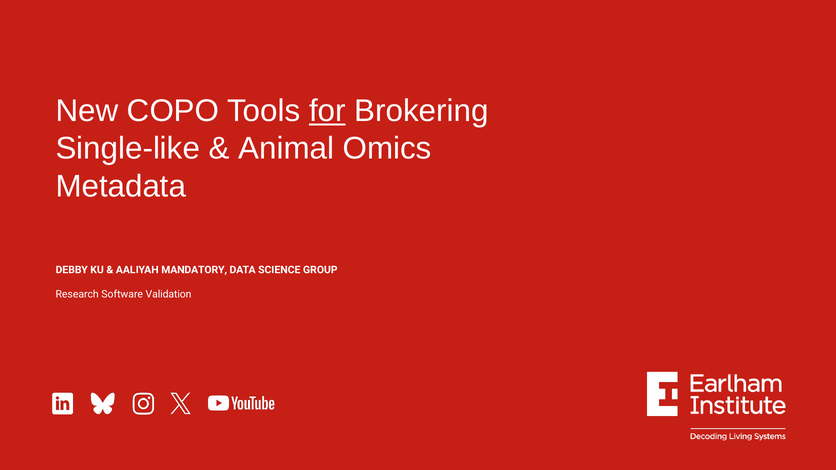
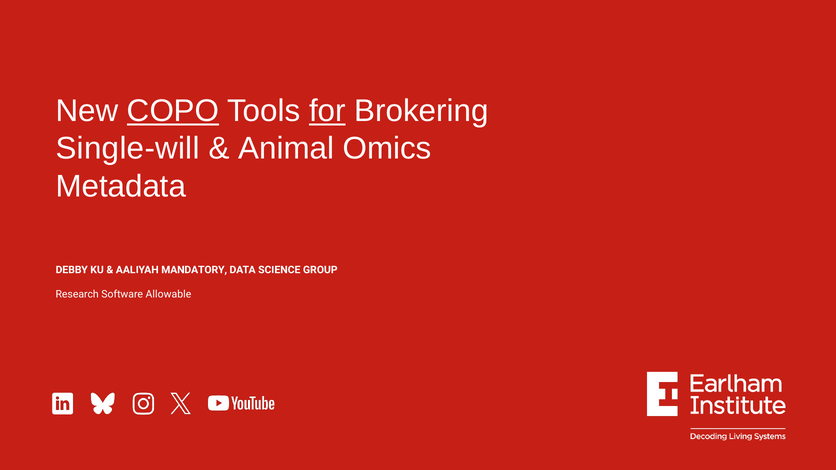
COPO underline: none -> present (173, 111)
Single-like: Single-like -> Single-will (128, 149)
Validation: Validation -> Allowable (168, 295)
